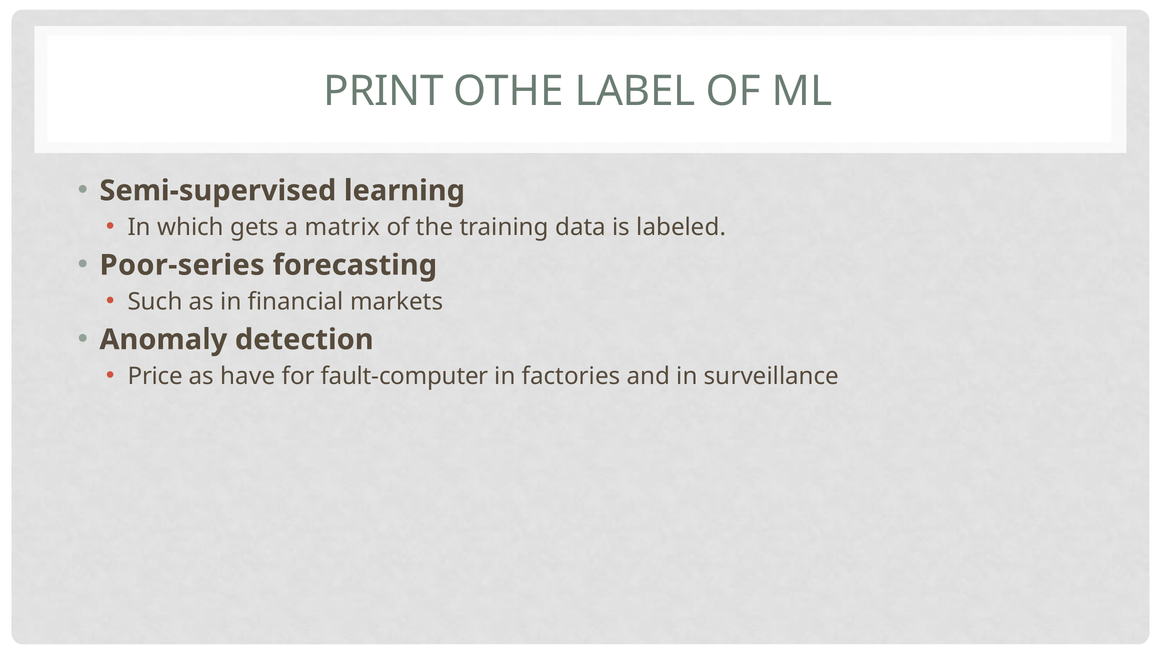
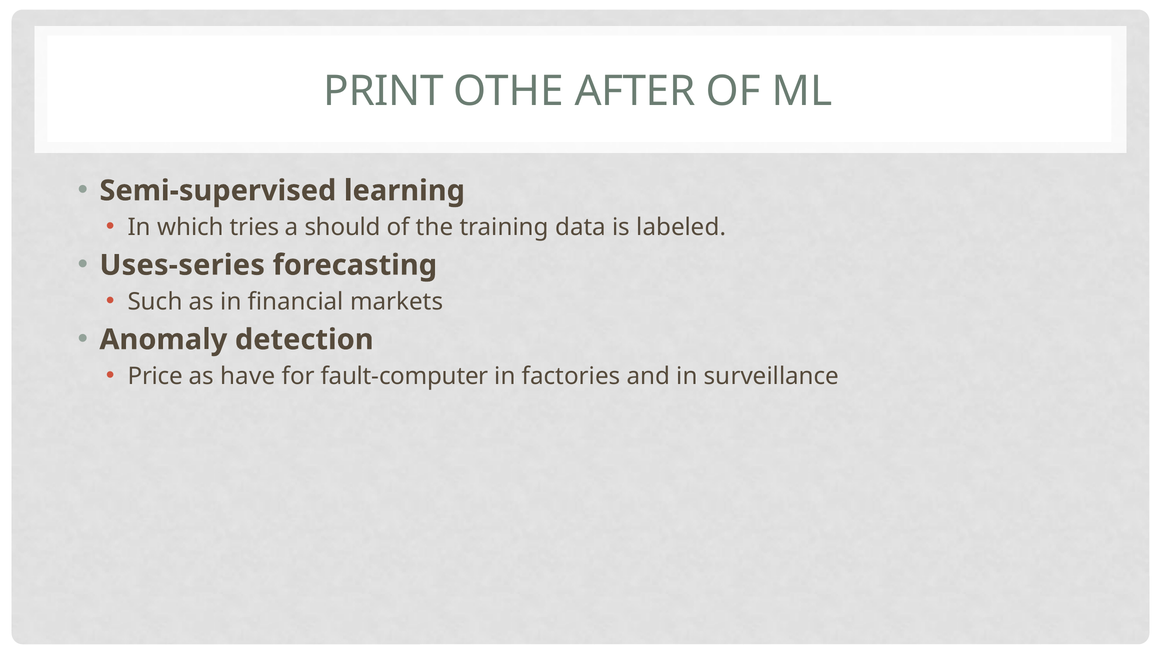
LABEL: LABEL -> AFTER (635, 91)
gets: gets -> tries (255, 227)
matrix: matrix -> should (343, 227)
Poor-series: Poor-series -> Uses-series (182, 265)
